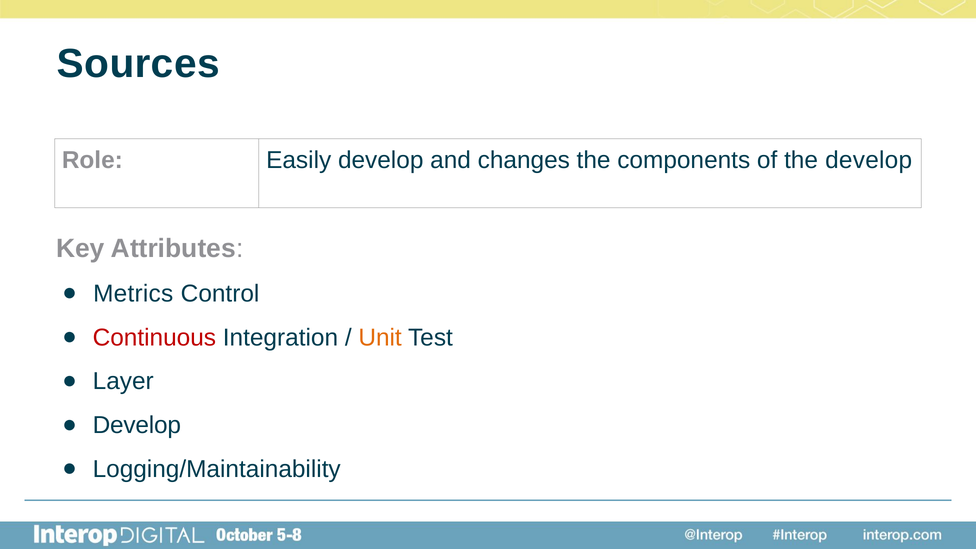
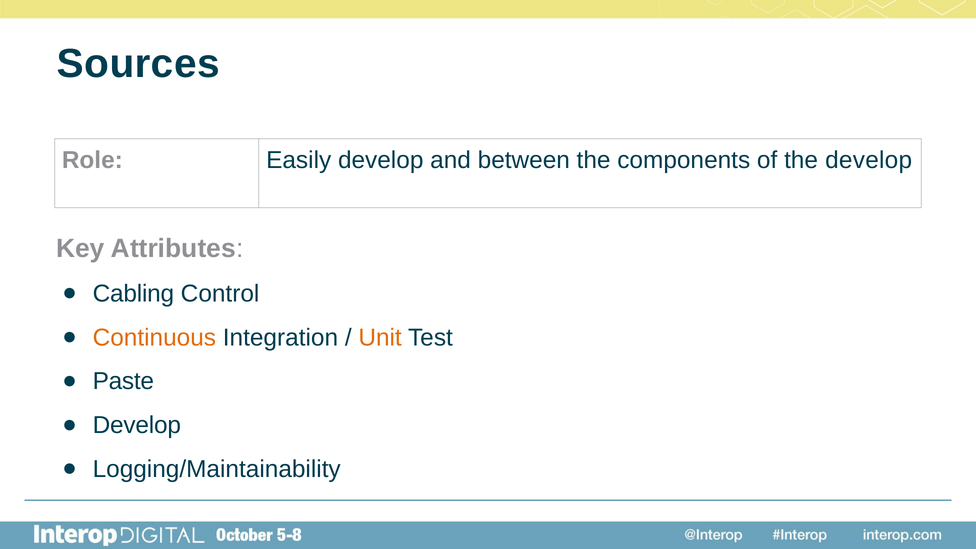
changes: changes -> between (524, 160)
Metrics: Metrics -> Cabling (133, 294)
Continuous colour: red -> orange (154, 338)
Layer: Layer -> Paste (123, 381)
